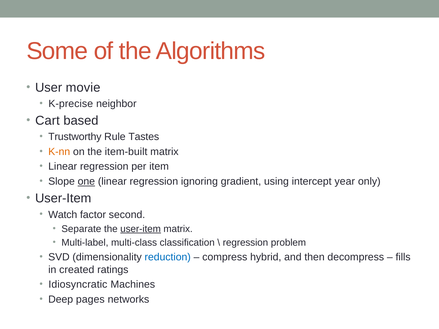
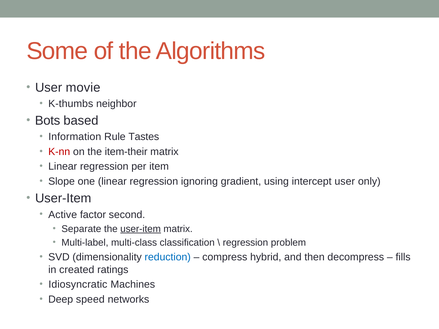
K-precise: K-precise -> K-thumbs (71, 104)
Cart: Cart -> Bots (48, 121)
Trustworthy: Trustworthy -> Information (75, 137)
K-nn colour: orange -> red (59, 152)
item-built: item-built -> item-their (126, 152)
one underline: present -> none (86, 182)
intercept year: year -> user (345, 182)
Watch: Watch -> Active (63, 215)
pages: pages -> speed (90, 300)
